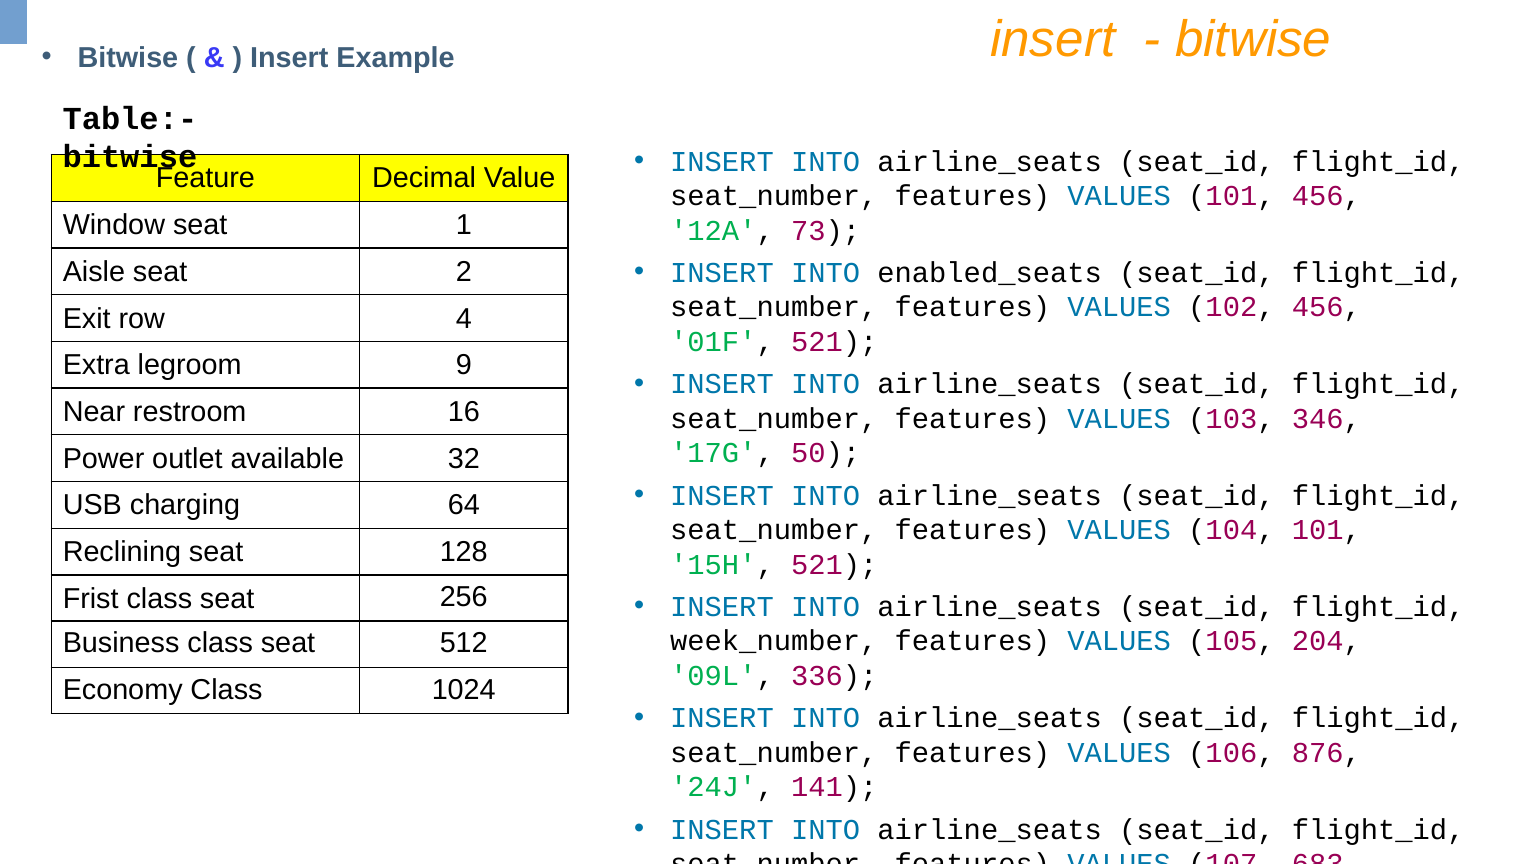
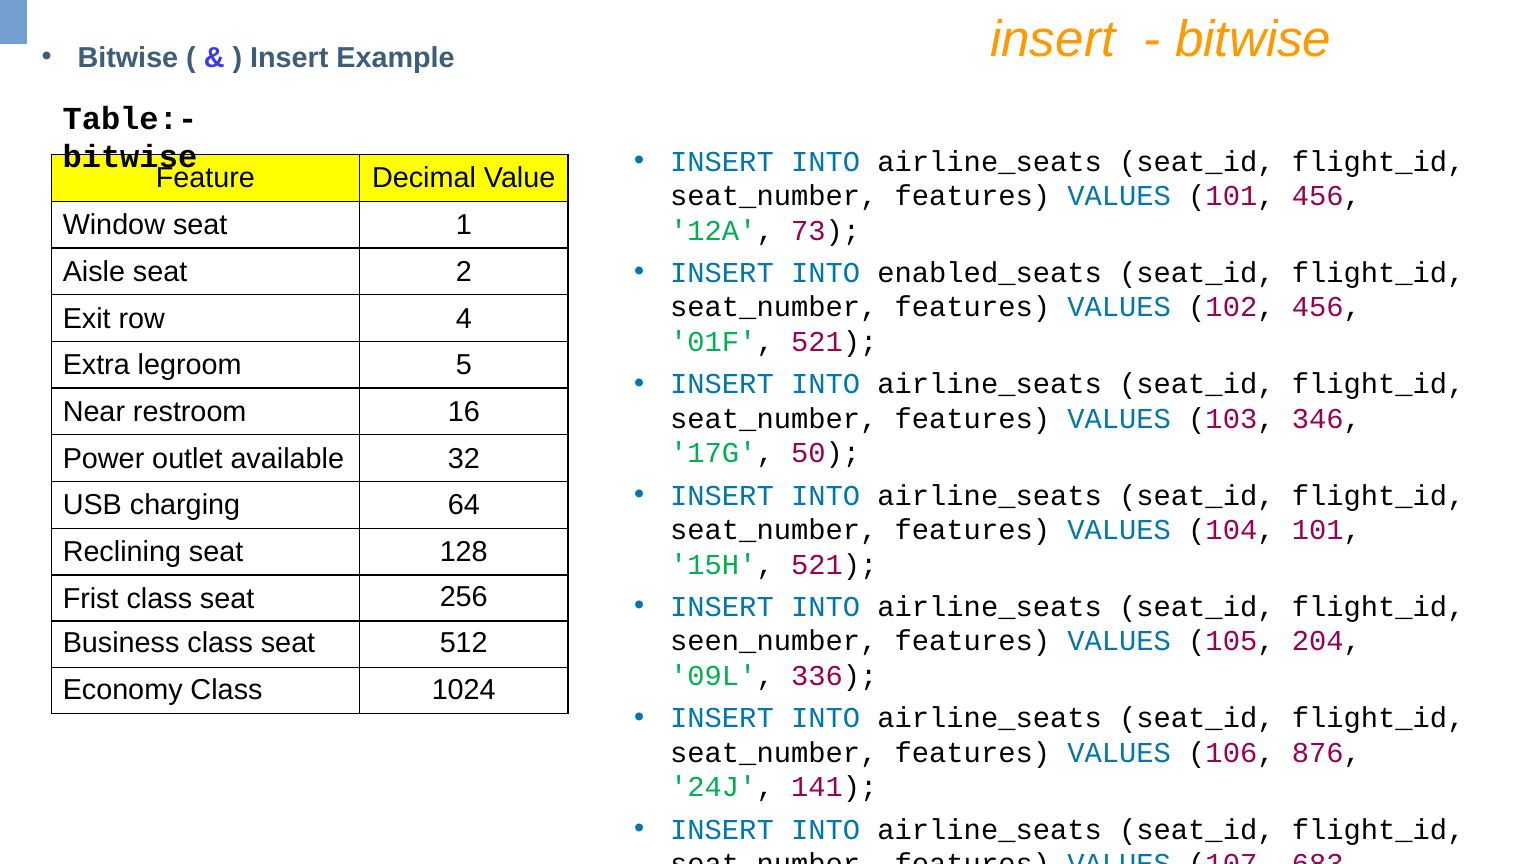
9: 9 -> 5 (464, 365)
week_number: week_number -> seen_number (774, 641)
